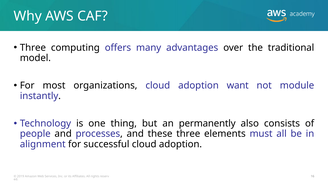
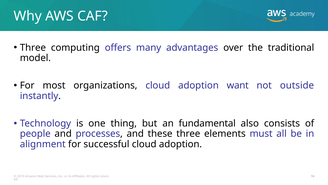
module: module -> outside (297, 85)
permanently: permanently -> fundamental (207, 123)
